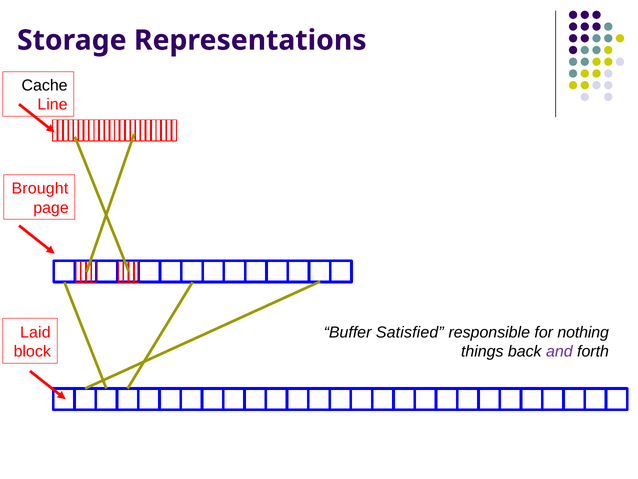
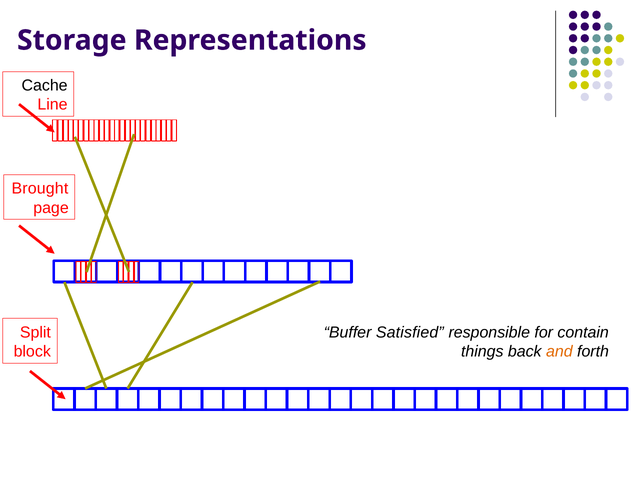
Laid: Laid -> Split (35, 332)
nothing: nothing -> contain (583, 332)
and colour: purple -> orange (559, 351)
